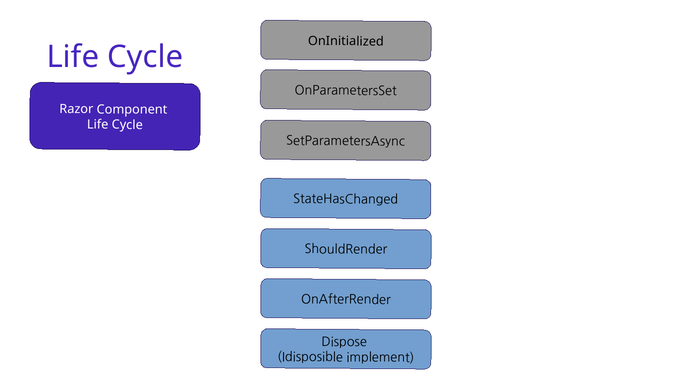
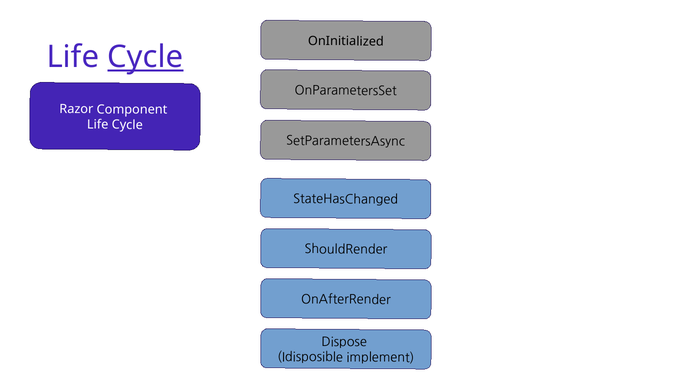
Cycle underline: none -> present (145, 57)
